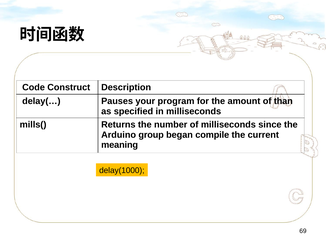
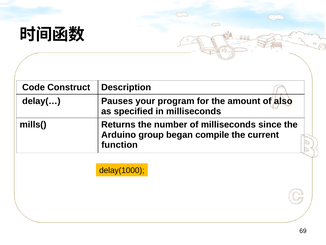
than: than -> also (283, 101)
meaning: meaning -> function (120, 145)
